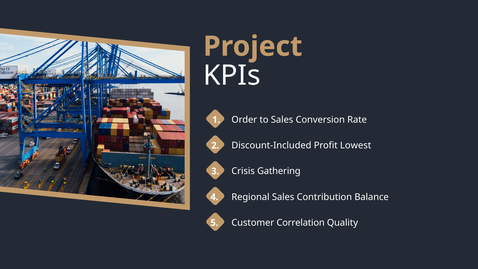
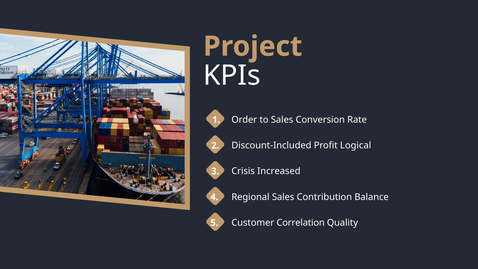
Lowest: Lowest -> Logical (356, 145)
Gathering: Gathering -> Increased (279, 171)
